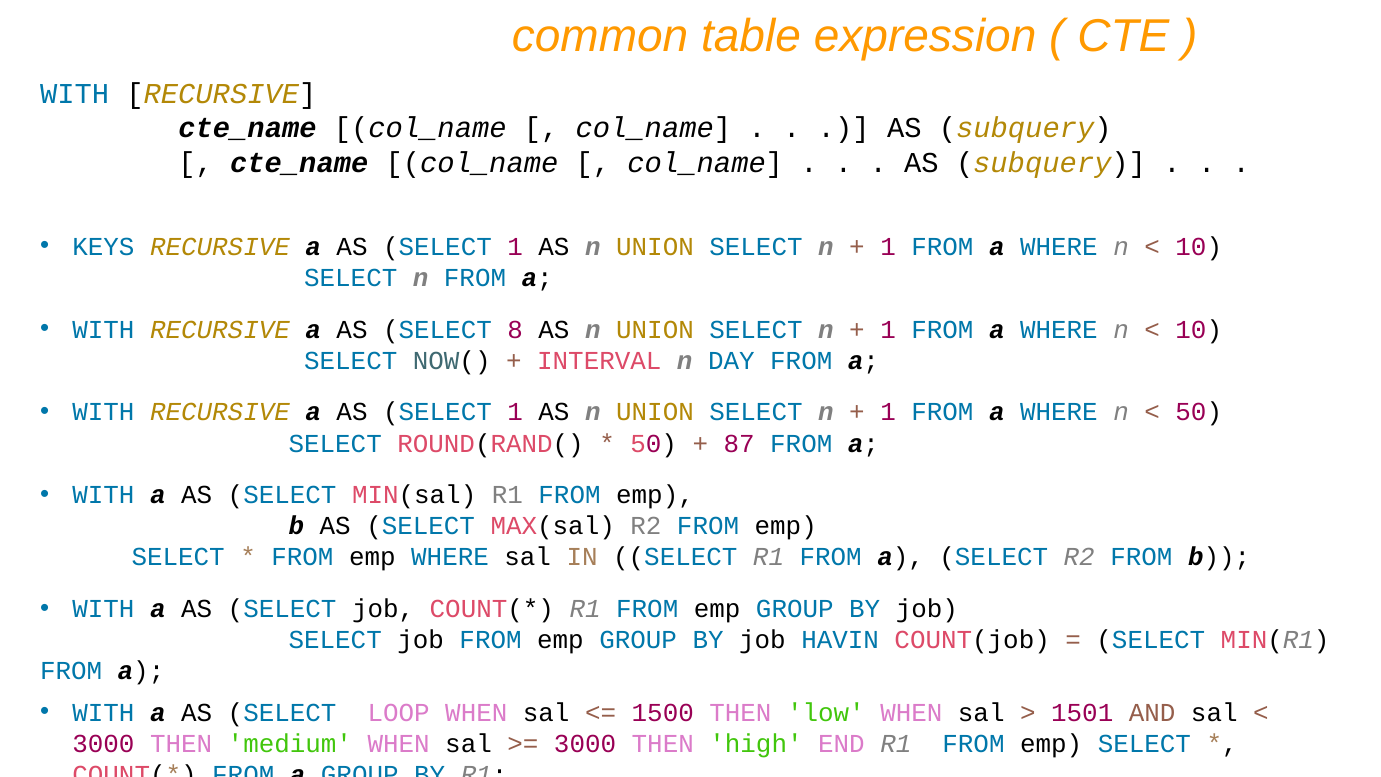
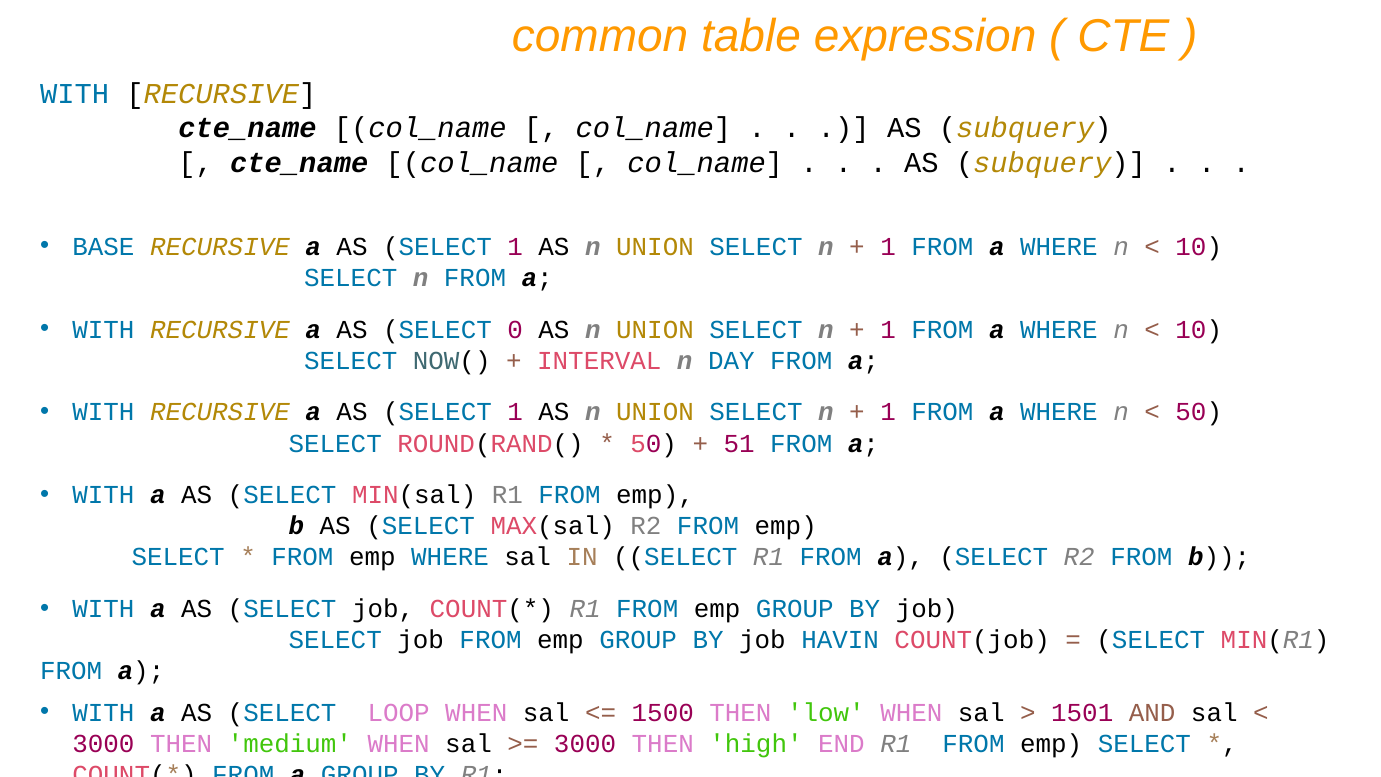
KEYS: KEYS -> BASE (103, 247)
8: 8 -> 0 (515, 329)
87: 87 -> 51 (739, 443)
